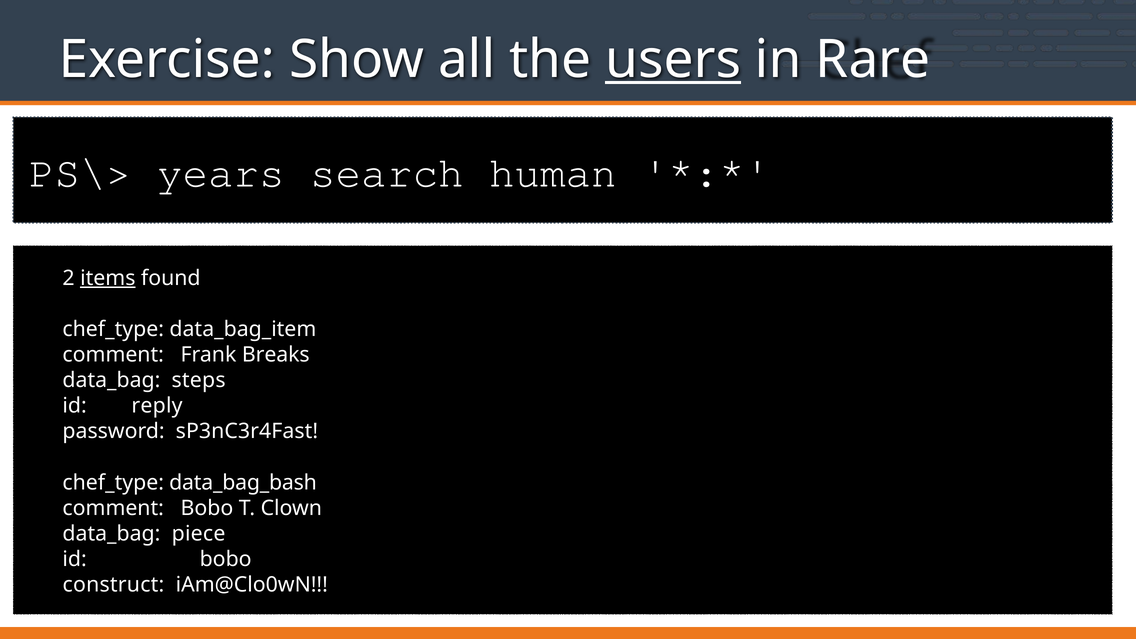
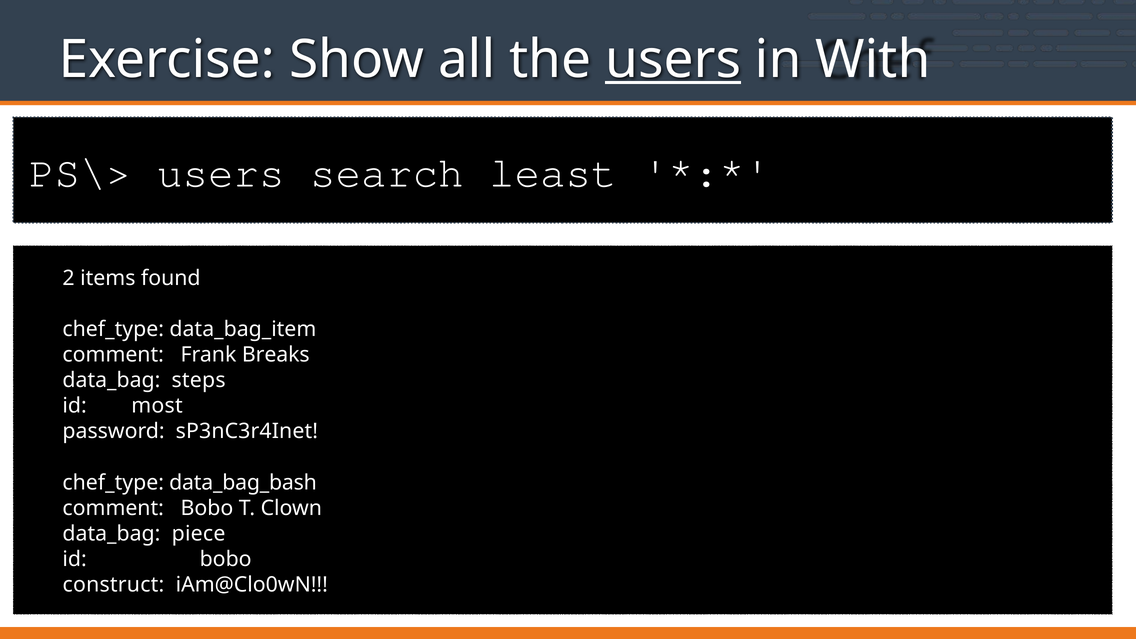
Rare: Rare -> With (873, 60)
PS\> years: years -> users (221, 173)
human: human -> least (553, 173)
items underline: present -> none (108, 278)
reply: reply -> most (157, 406)
sP3nC3r4Fast: sP3nC3r4Fast -> sP3nC3r4Inet (247, 431)
